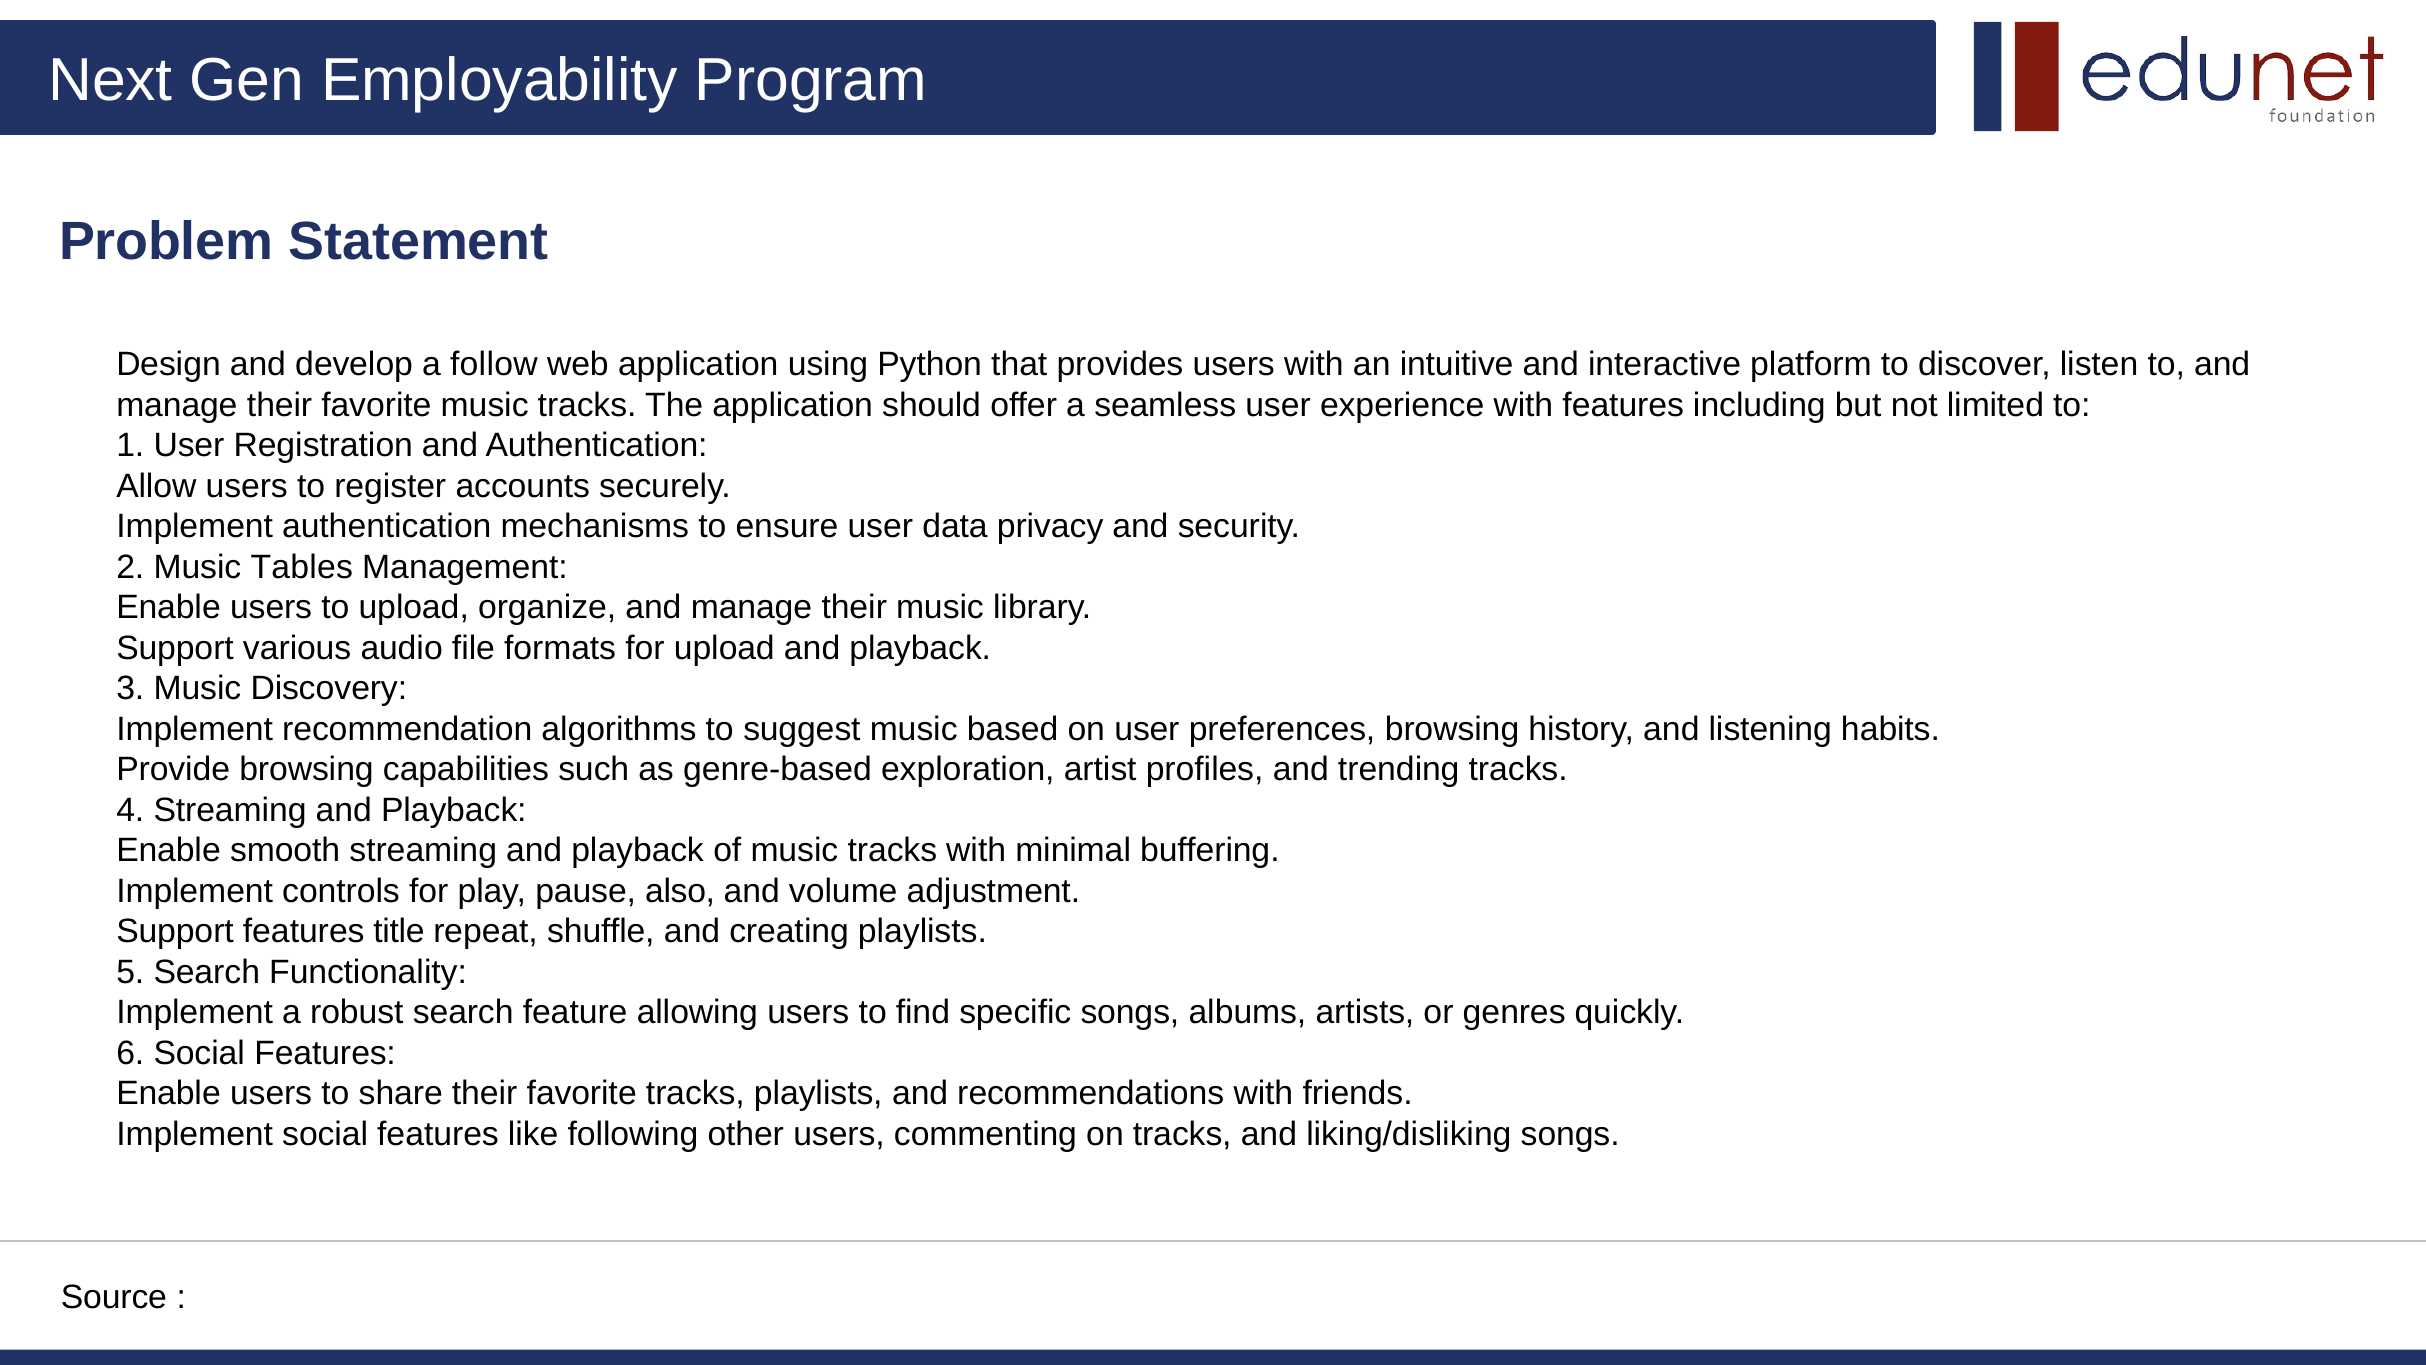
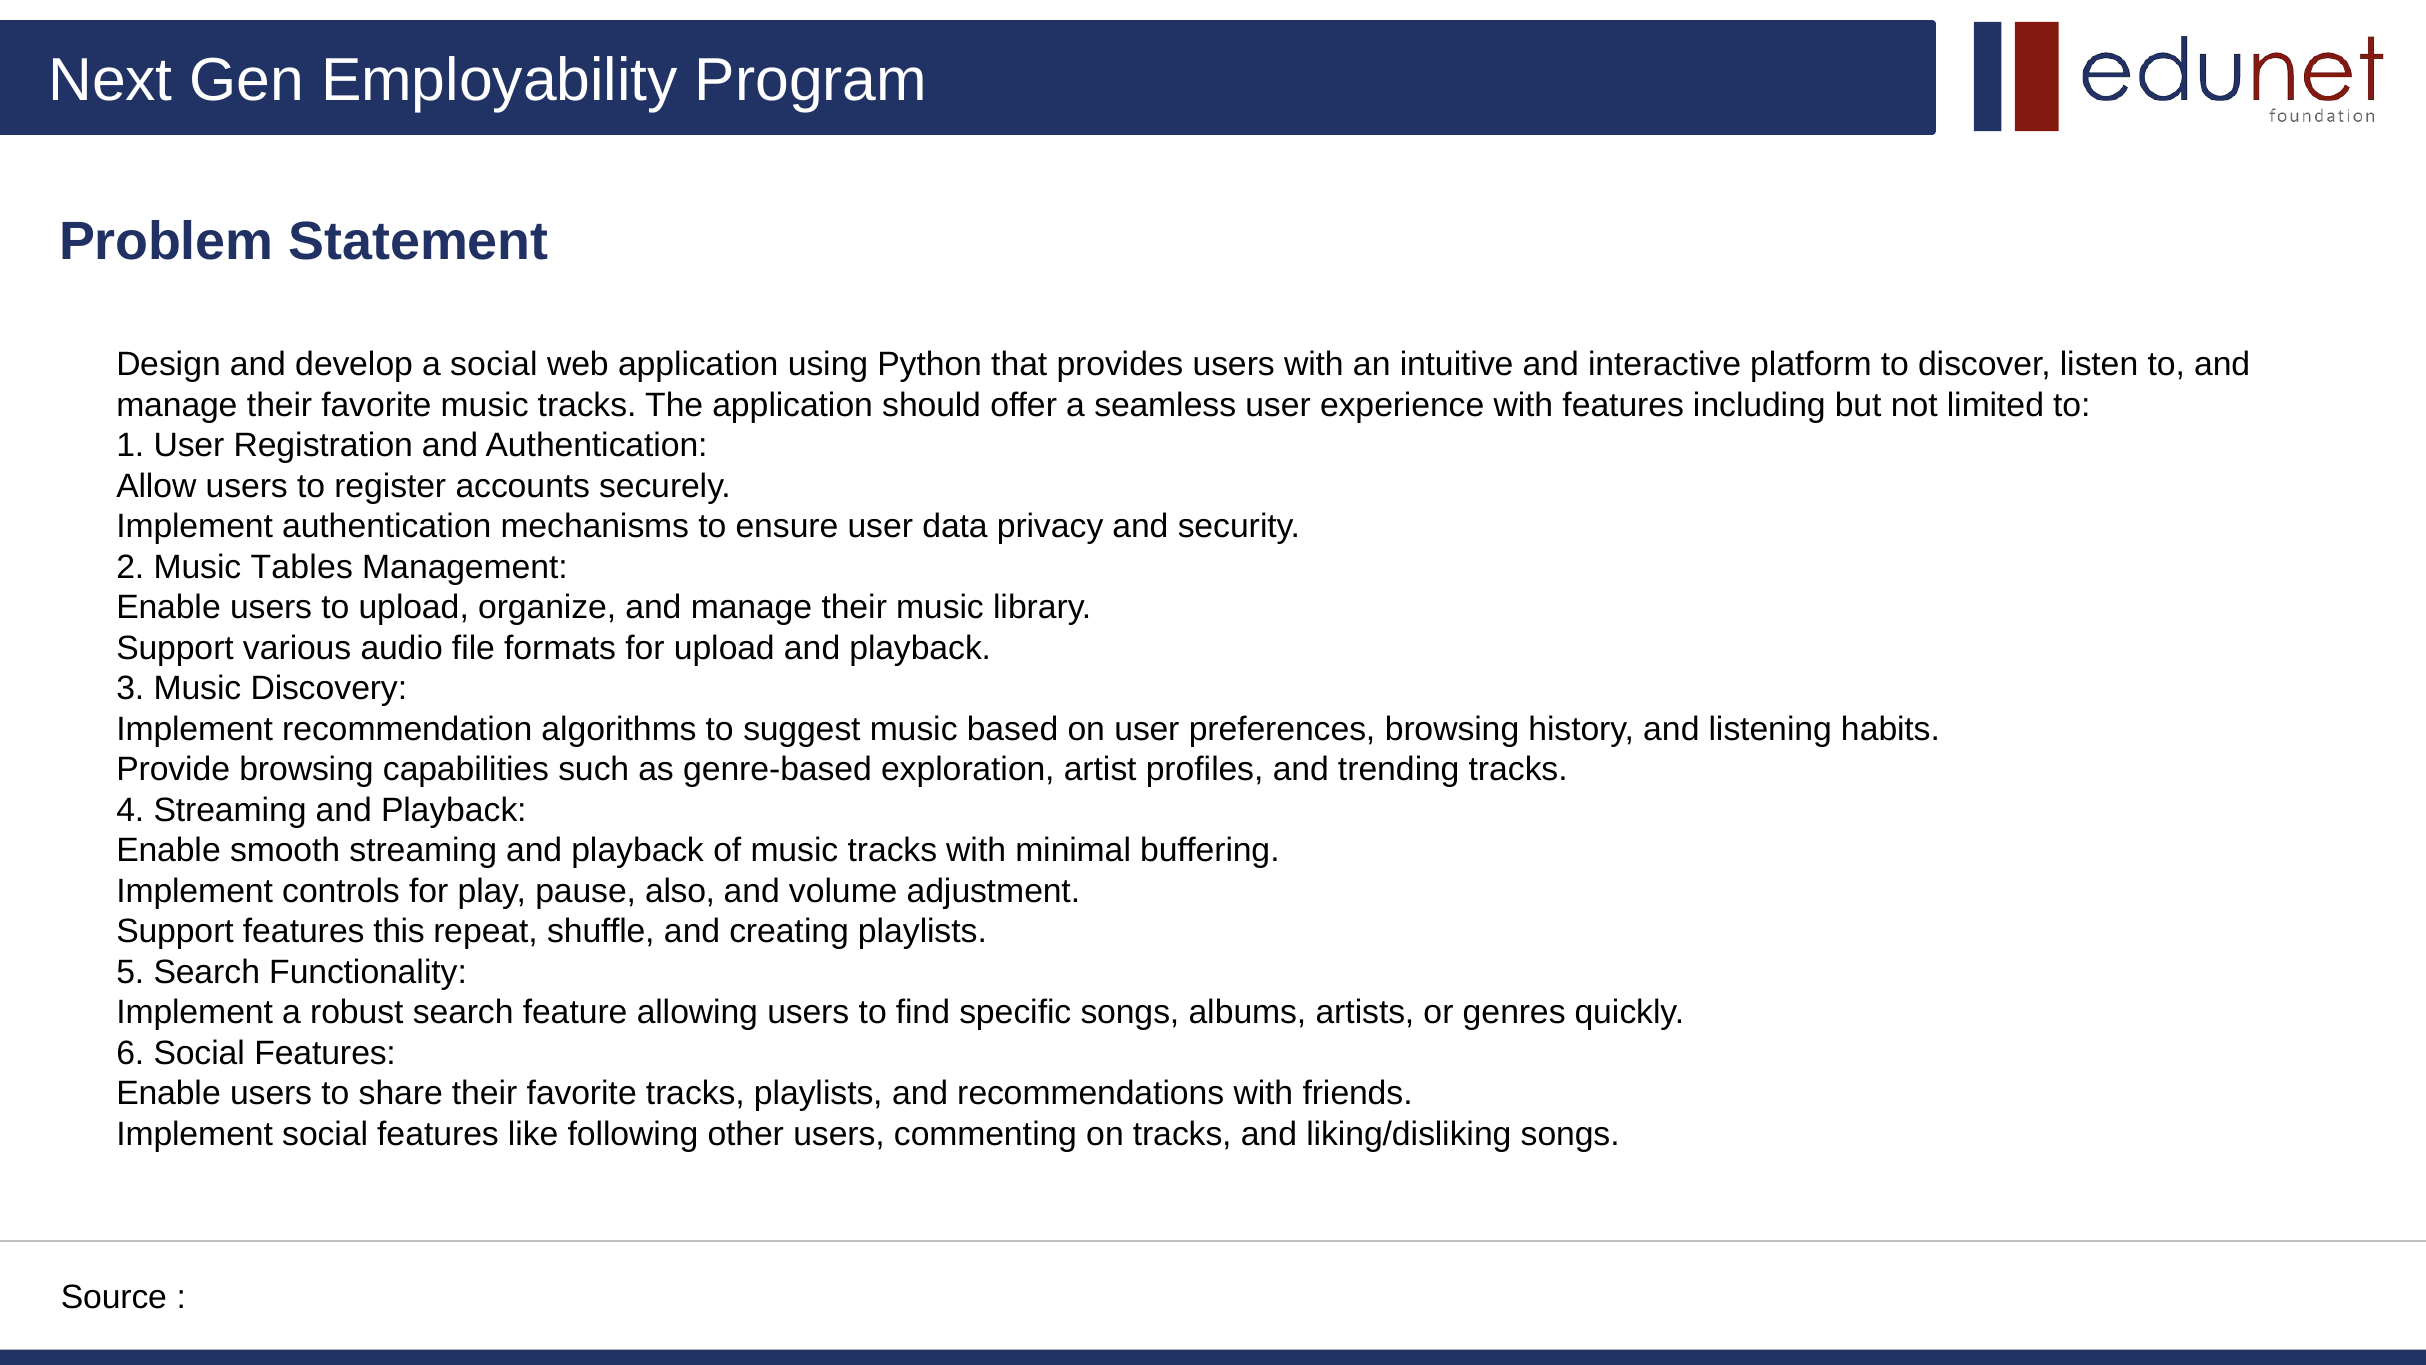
a follow: follow -> social (494, 364)
title: title -> this (399, 931)
